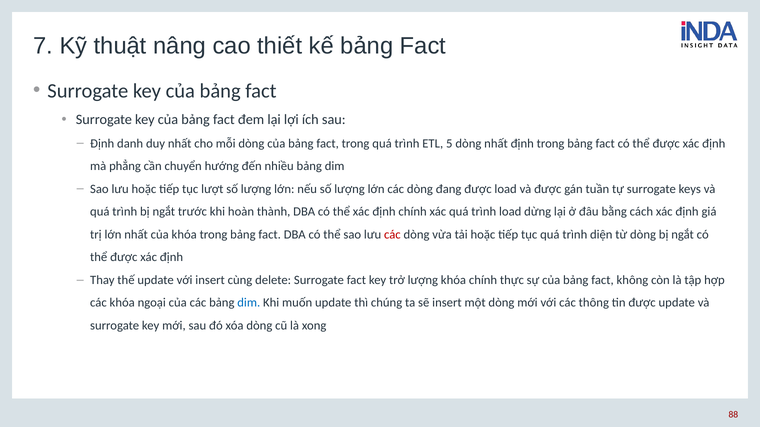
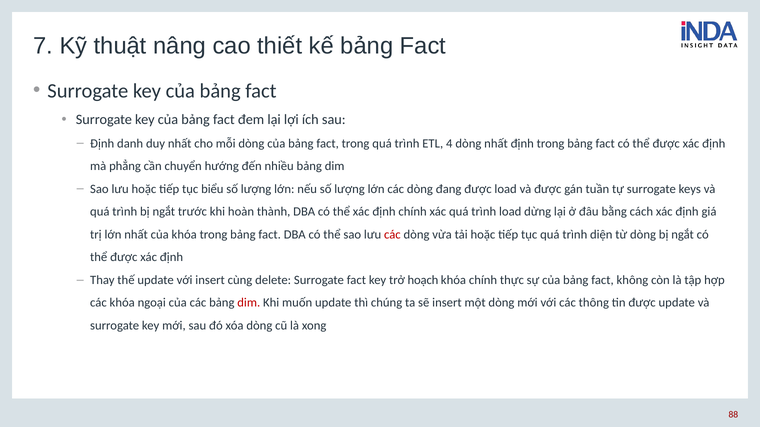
5: 5 -> 4 (449, 144)
lượt: lượt -> biểu (212, 189)
trở lượng: lượng -> hoạch (423, 280)
dim colour: blue -> red (249, 303)
